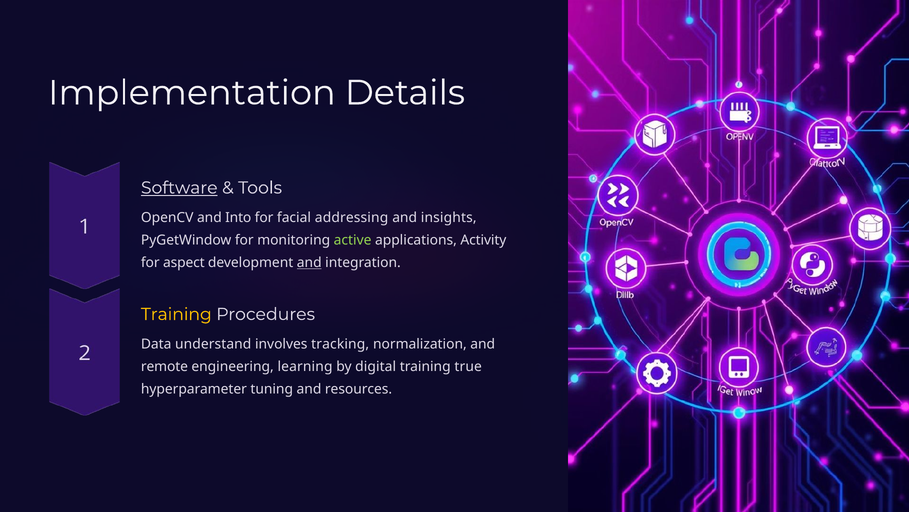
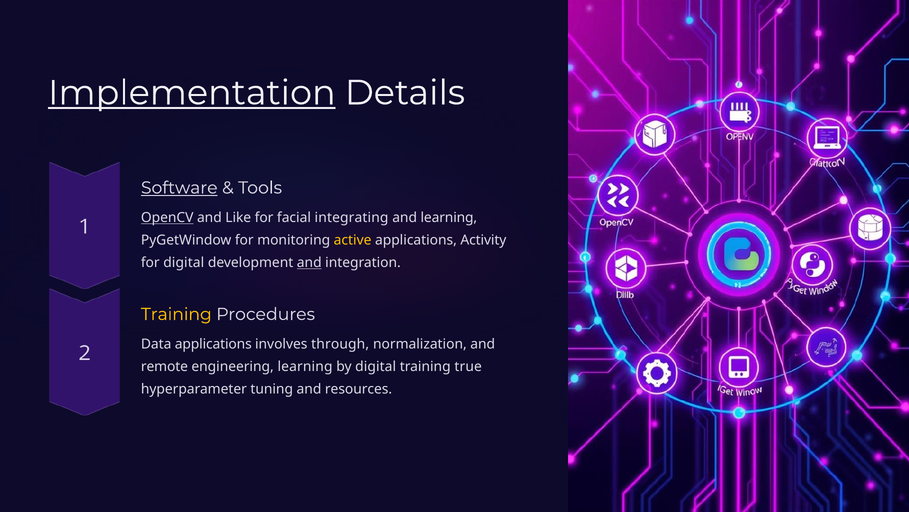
Implementation underline: none -> present (192, 93)
OpenCV underline: none -> present (167, 217)
Into: Into -> Like (238, 217)
addressing: addressing -> integrating (352, 217)
and insights: insights -> learning (449, 217)
active colour: light green -> yellow (353, 240)
for aspect: aspect -> digital (184, 262)
Data understand: understand -> applications (213, 344)
tracking: tracking -> through (340, 344)
